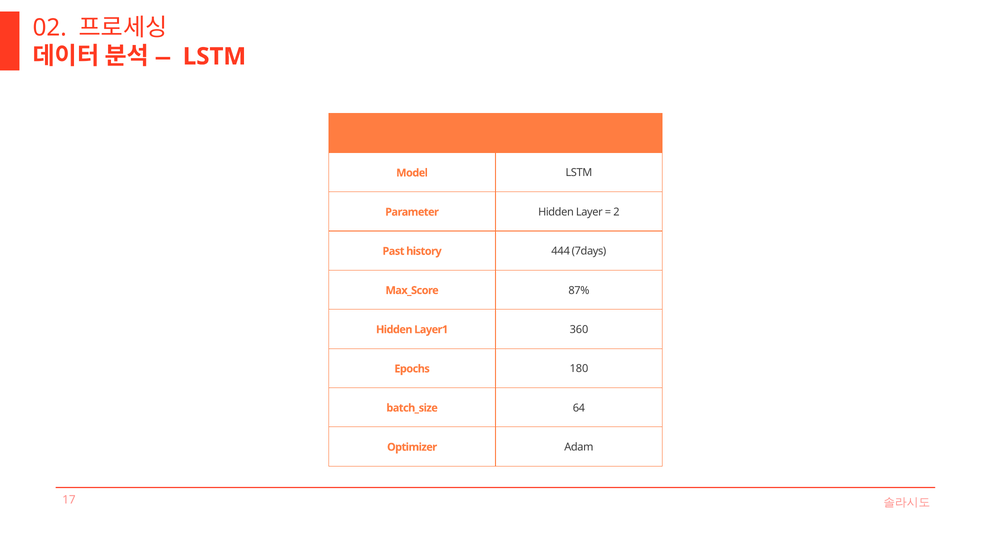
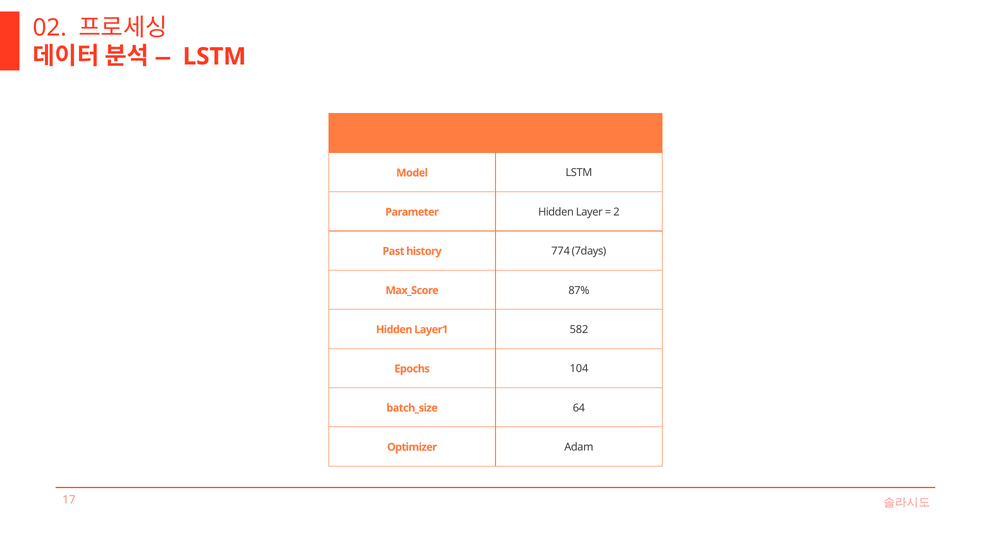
444: 444 -> 774 (561, 251)
360: 360 -> 582 (579, 330)
180: 180 -> 104 (579, 369)
